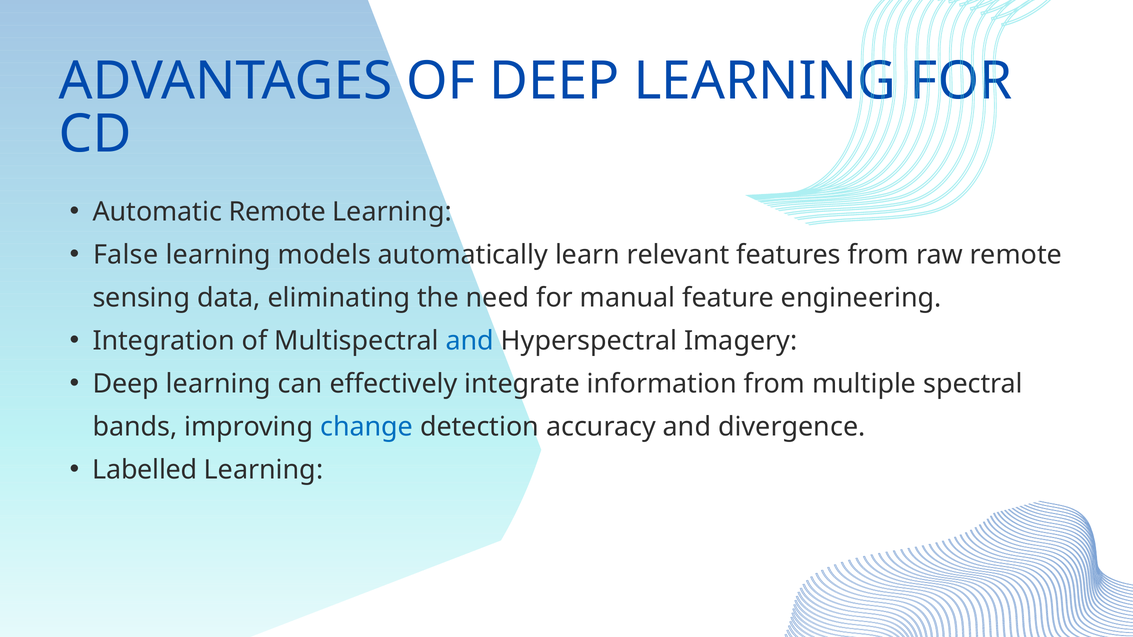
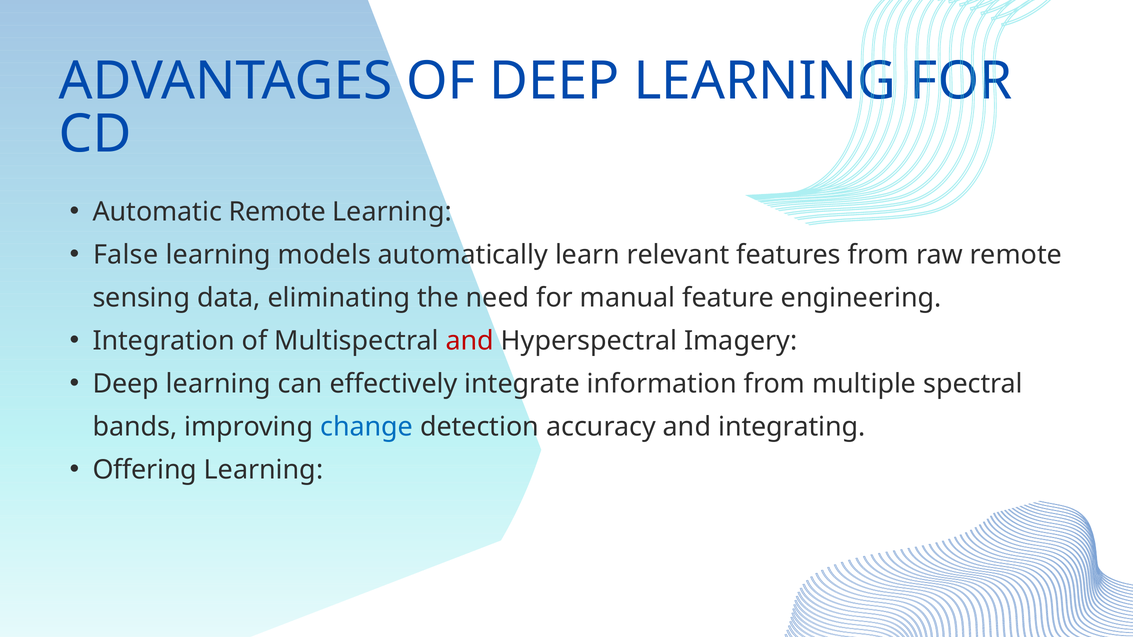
and colour: blue -> red (470, 341)
divergence: divergence -> integrating (792, 427)
Labelled: Labelled -> Offering (145, 470)
